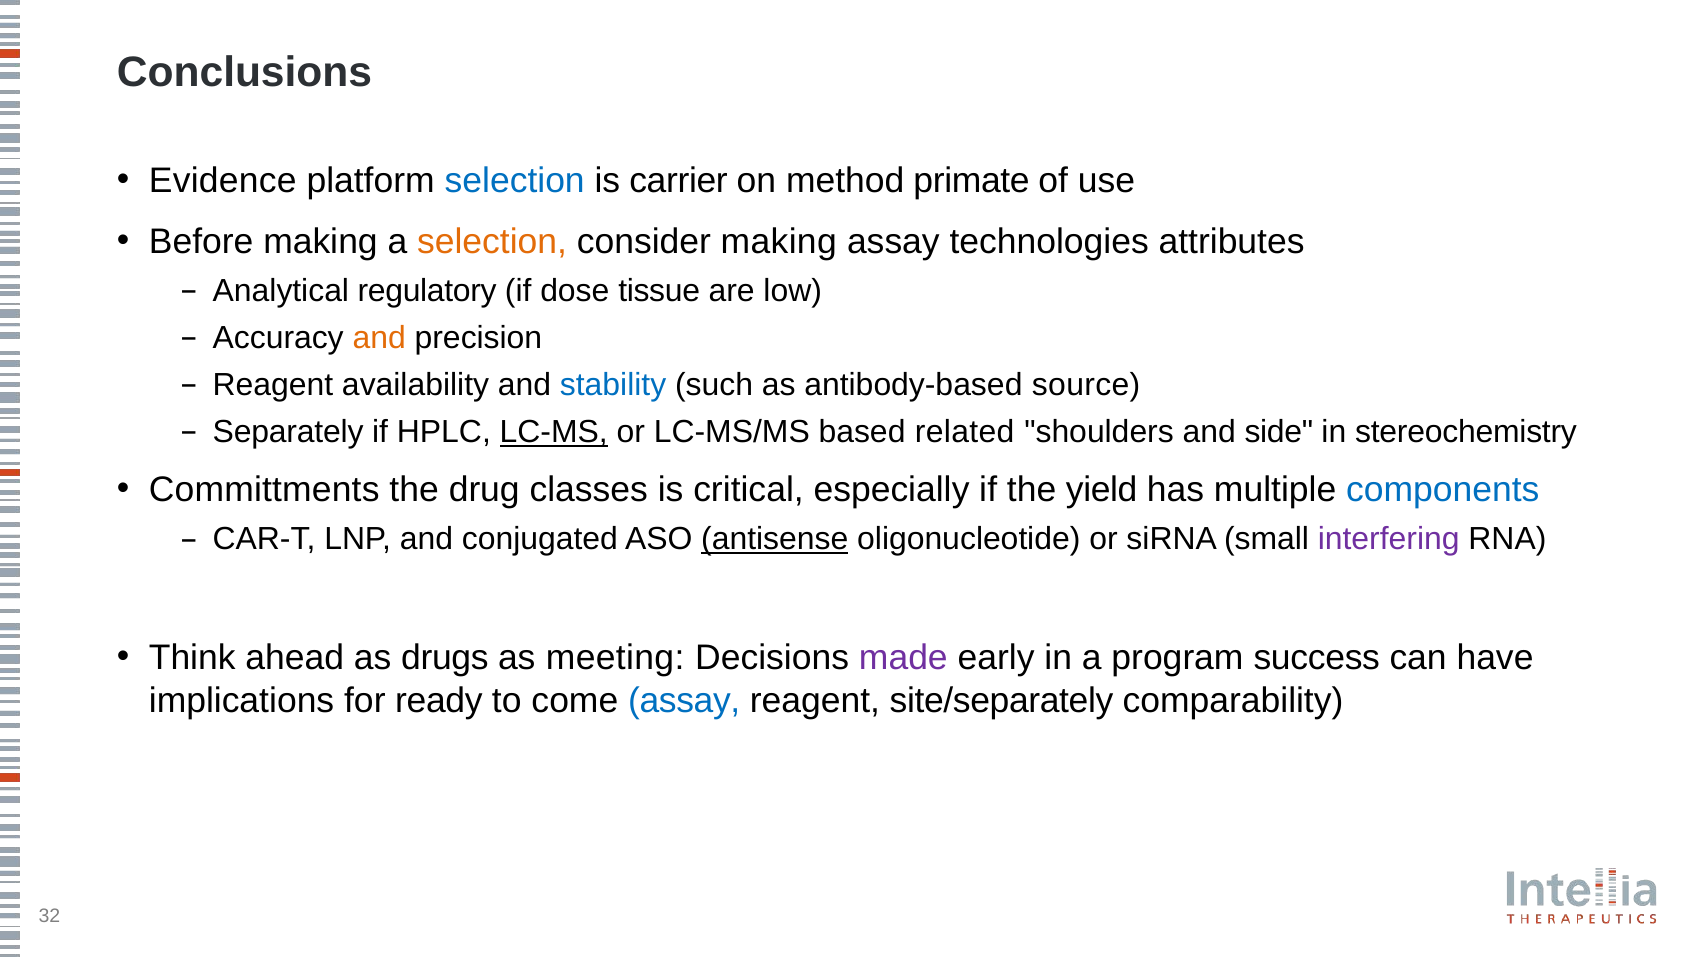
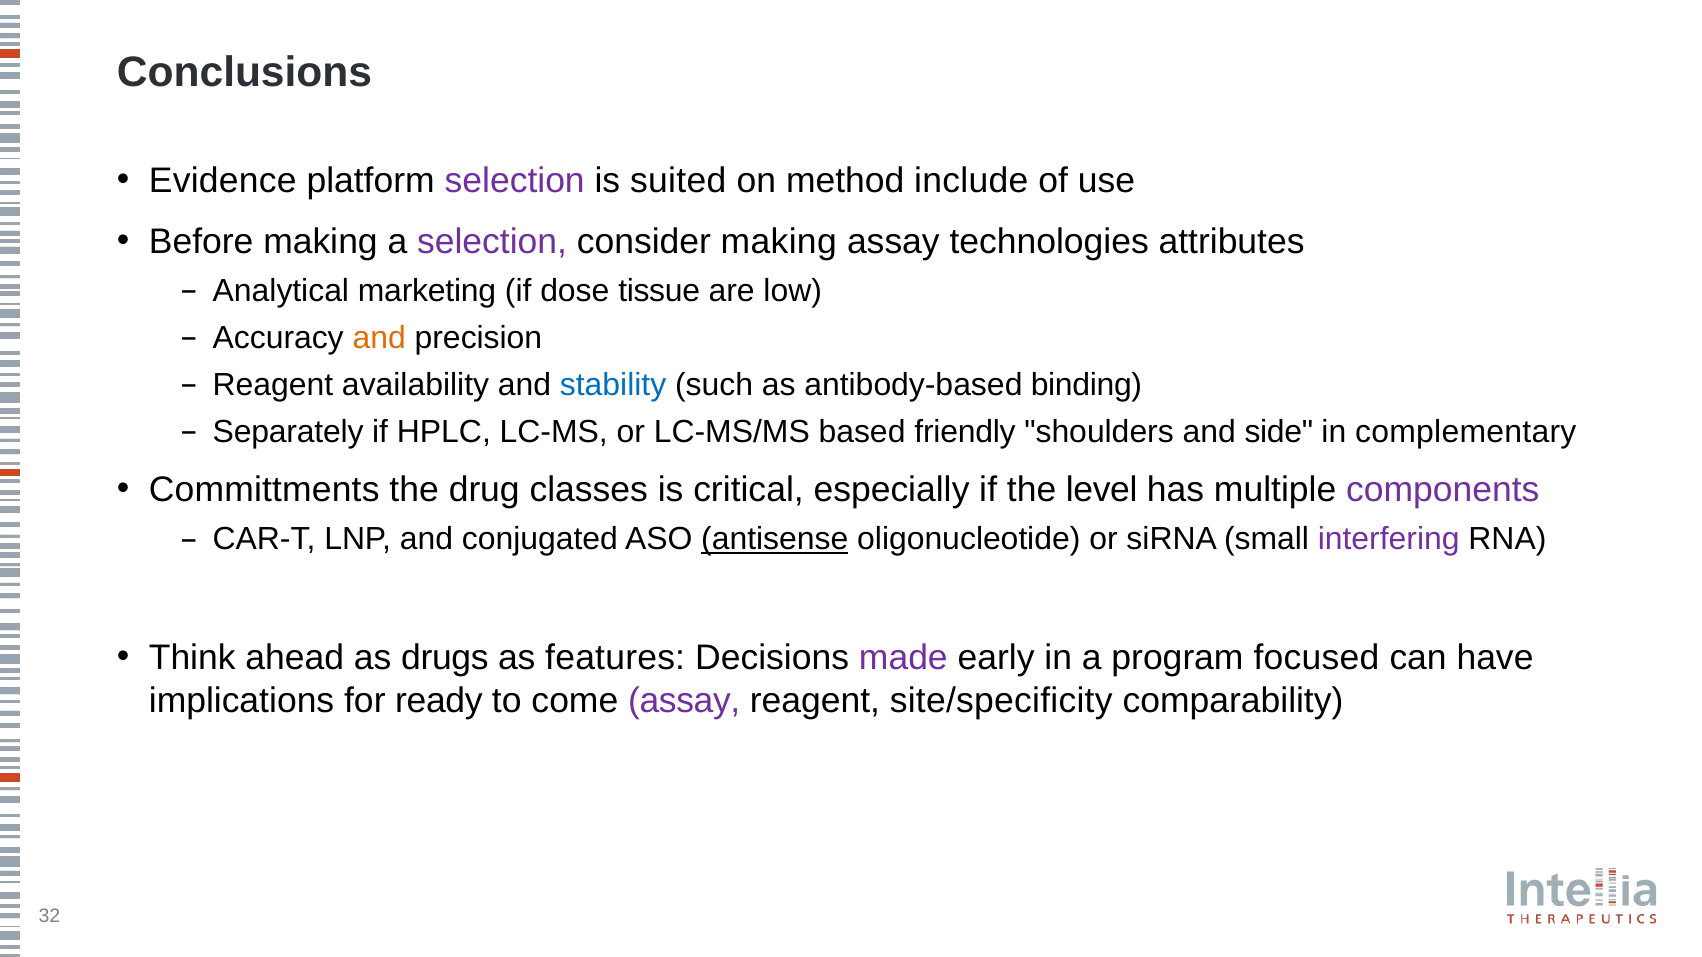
selection colour: blue -> purple (515, 181)
carrier: carrier -> suited (678, 181)
primate: primate -> include (971, 181)
selection colour: orange -> purple (492, 242)
regulatory: regulatory -> marketing (427, 291)
source: source -> binding (1086, 385)
LC-MS underline: present -> none (554, 432)
related: related -> friendly (965, 432)
stereochemistry: stereochemistry -> complementary (1466, 432)
yield: yield -> level (1102, 490)
components colour: blue -> purple (1443, 490)
meeting: meeting -> features (615, 658)
success: success -> focused (1316, 658)
assay colour: blue -> purple (684, 701)
site/separately: site/separately -> site/specificity (1001, 701)
